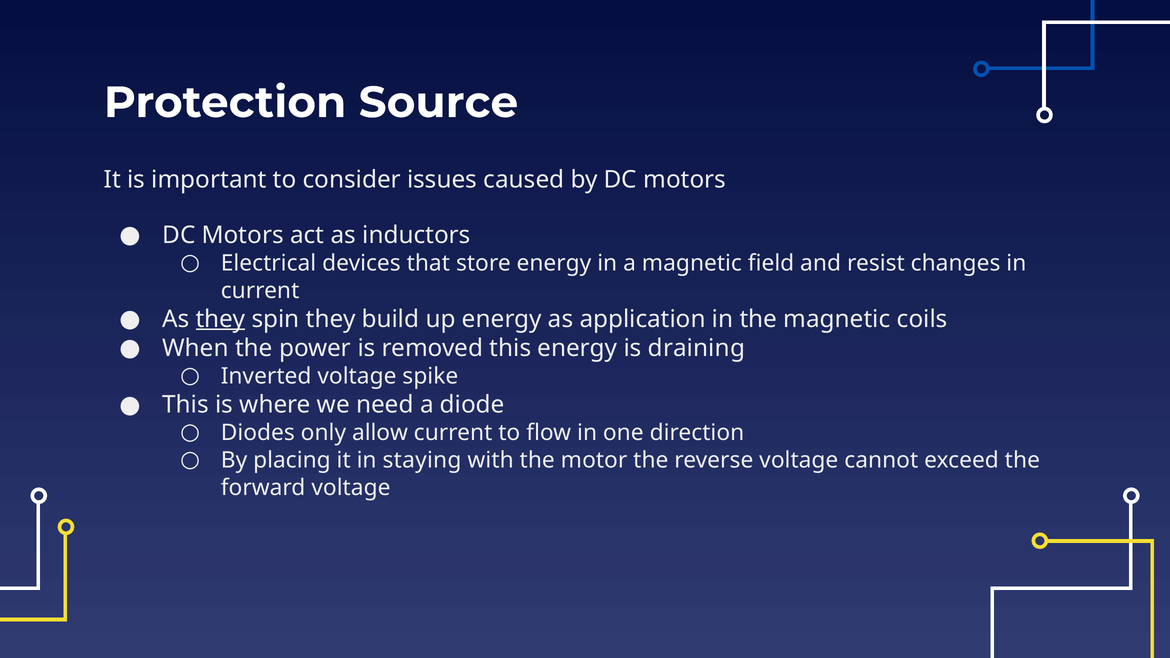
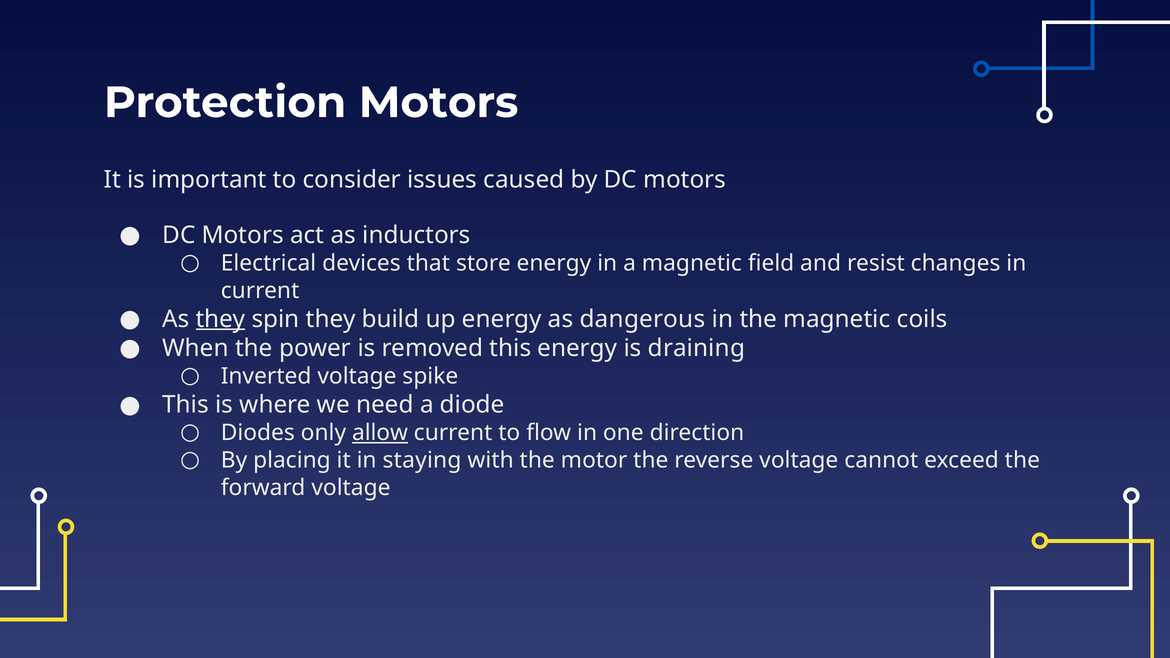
Protection Source: Source -> Motors (439, 103)
application: application -> dangerous (643, 319)
allow underline: none -> present (380, 433)
